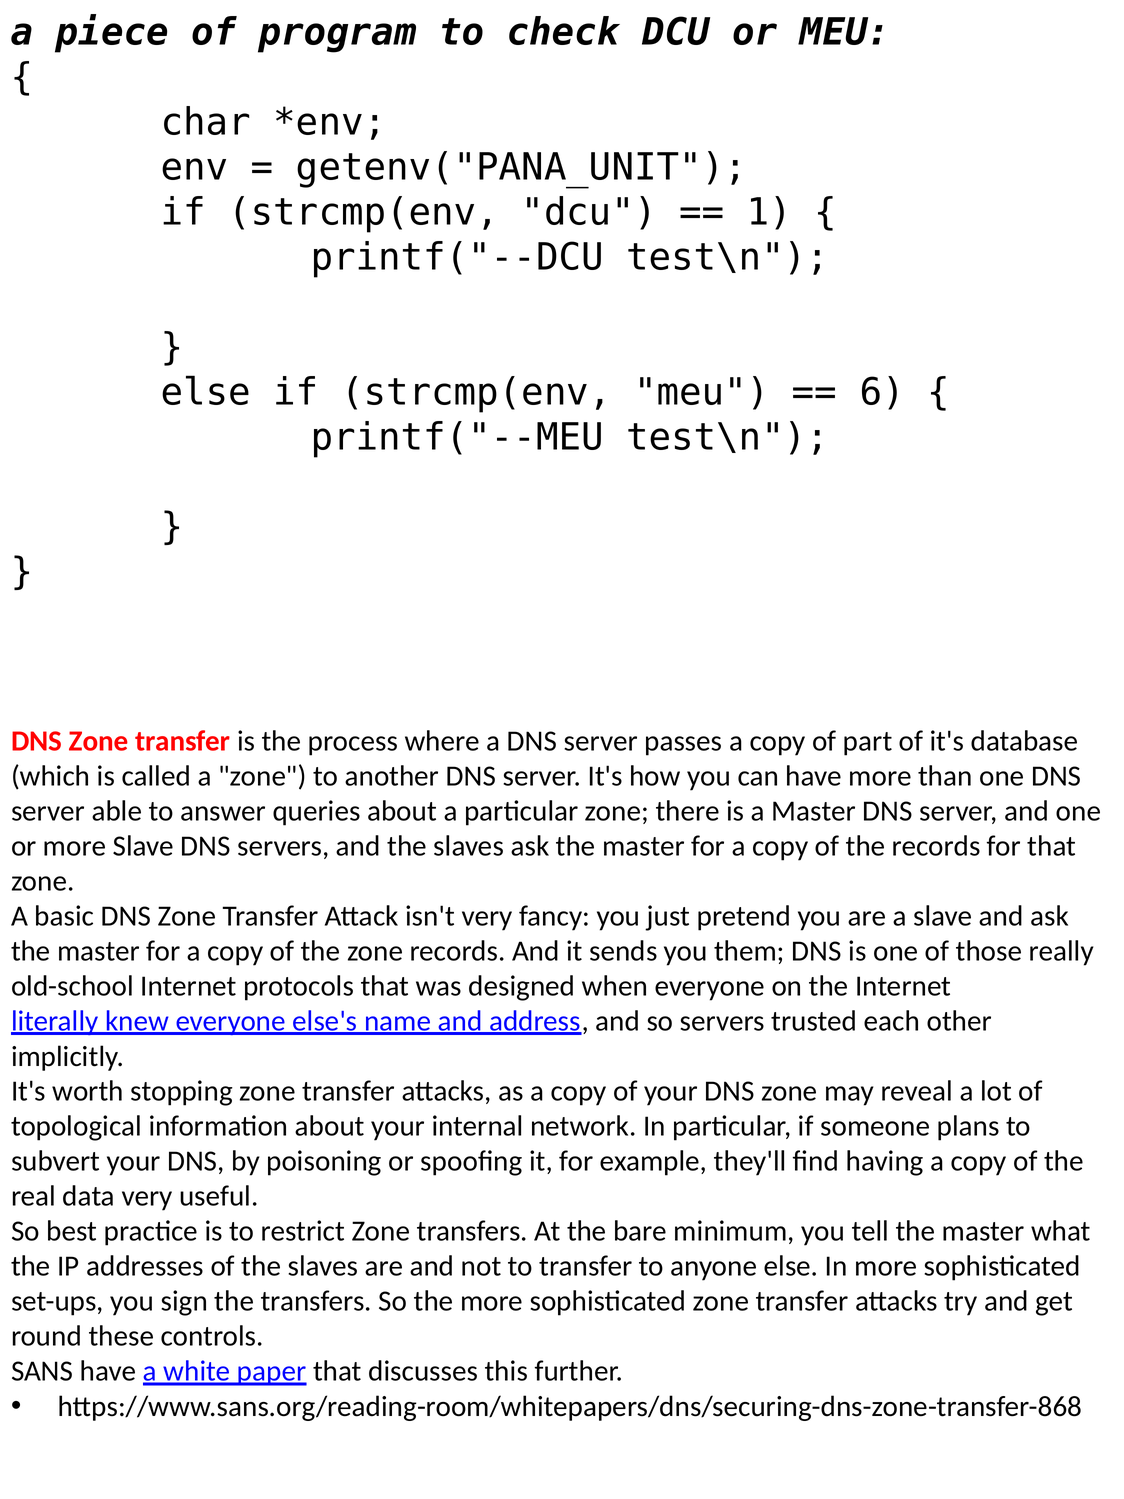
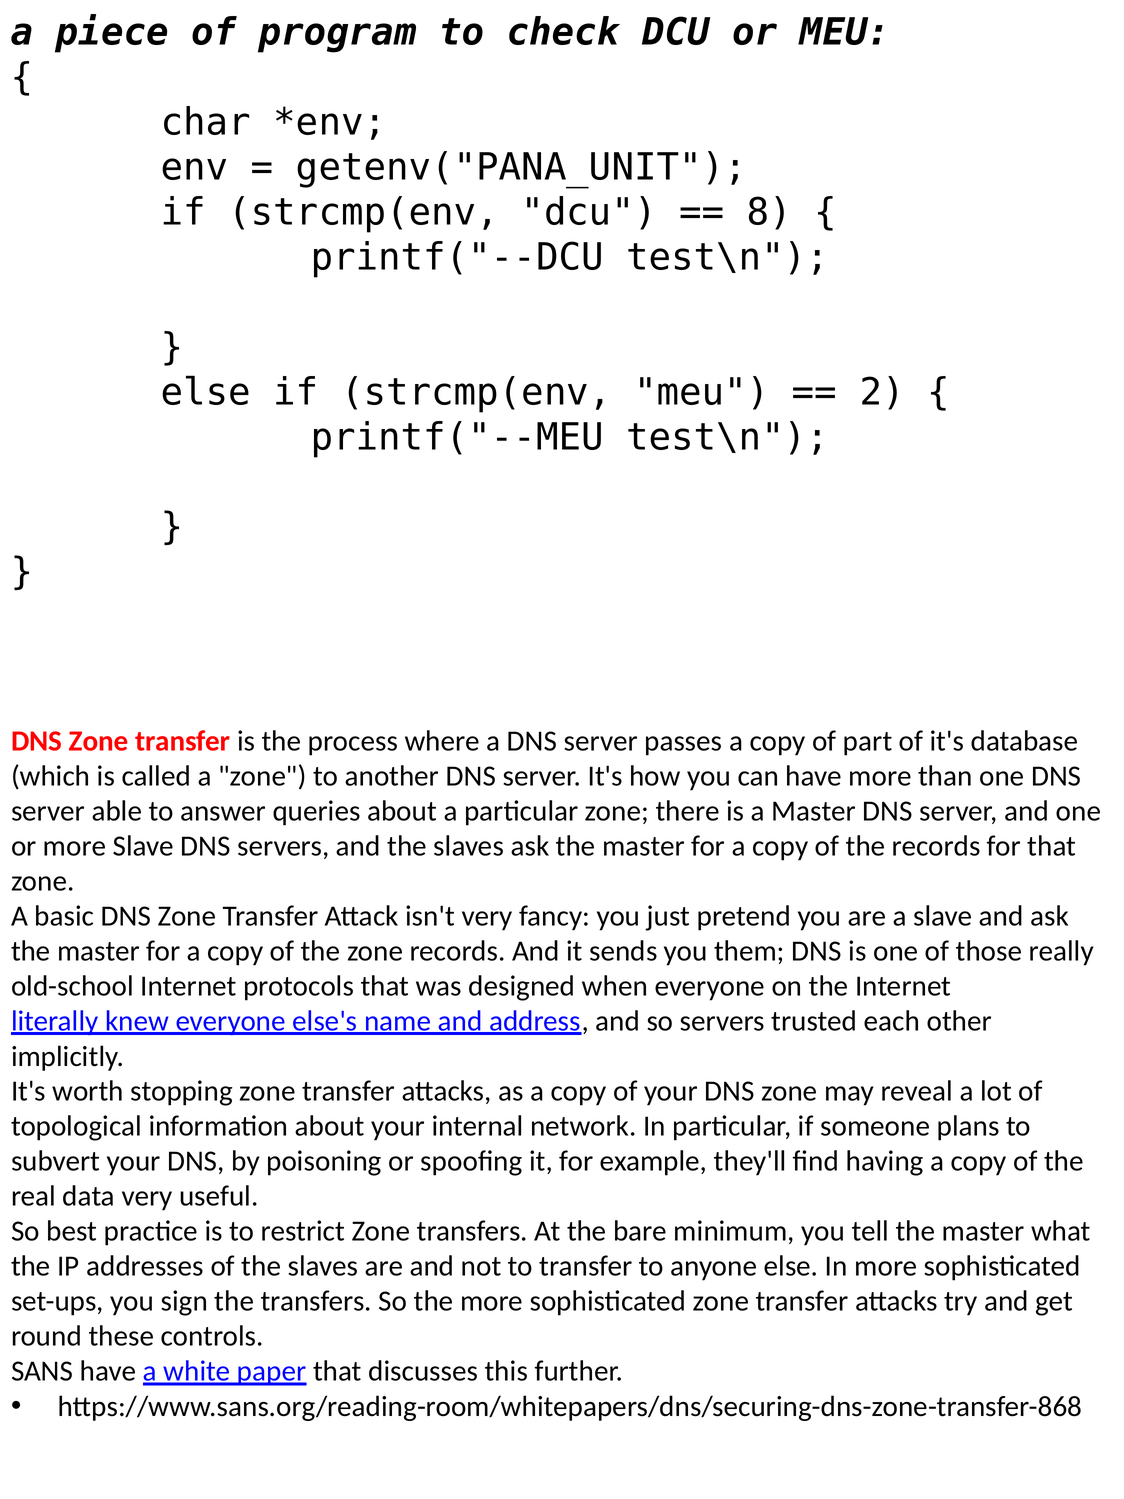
1: 1 -> 8 (769, 212)
6: 6 -> 2 (882, 392)
